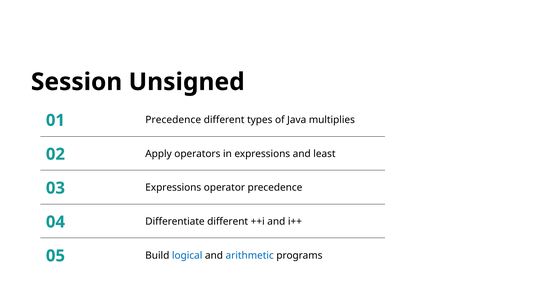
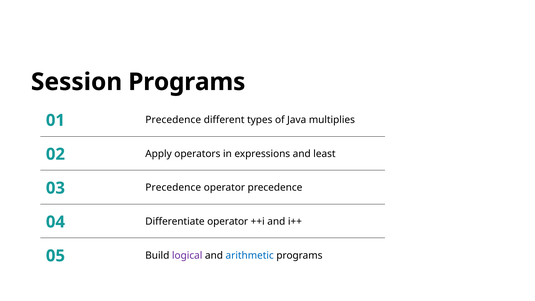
Session Unsigned: Unsigned -> Programs (187, 82)
03 Expressions: Expressions -> Precedence (173, 188)
Differentiate different: different -> operator (228, 222)
logical colour: blue -> purple (187, 255)
